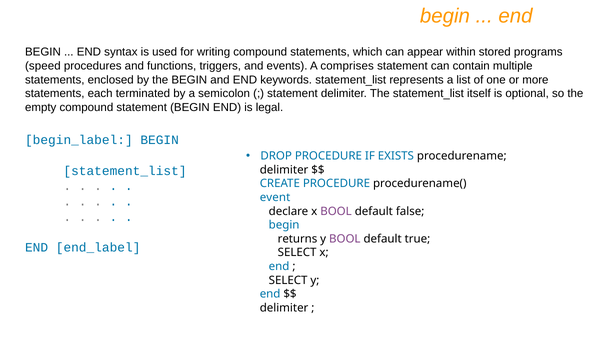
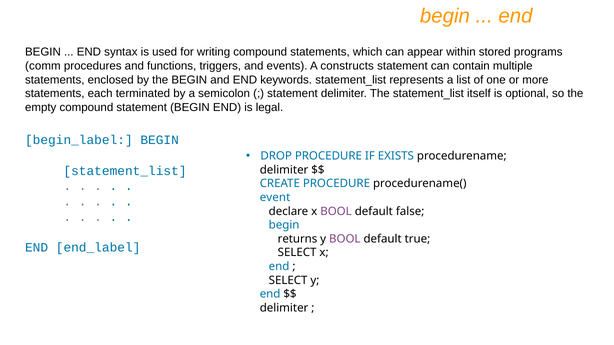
speed: speed -> comm (43, 66)
comprises: comprises -> constructs (347, 66)
